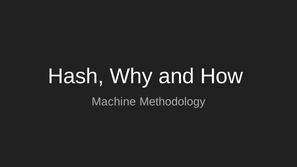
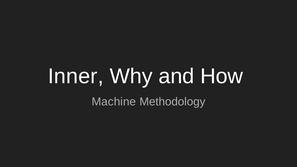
Hash: Hash -> Inner (76, 76)
